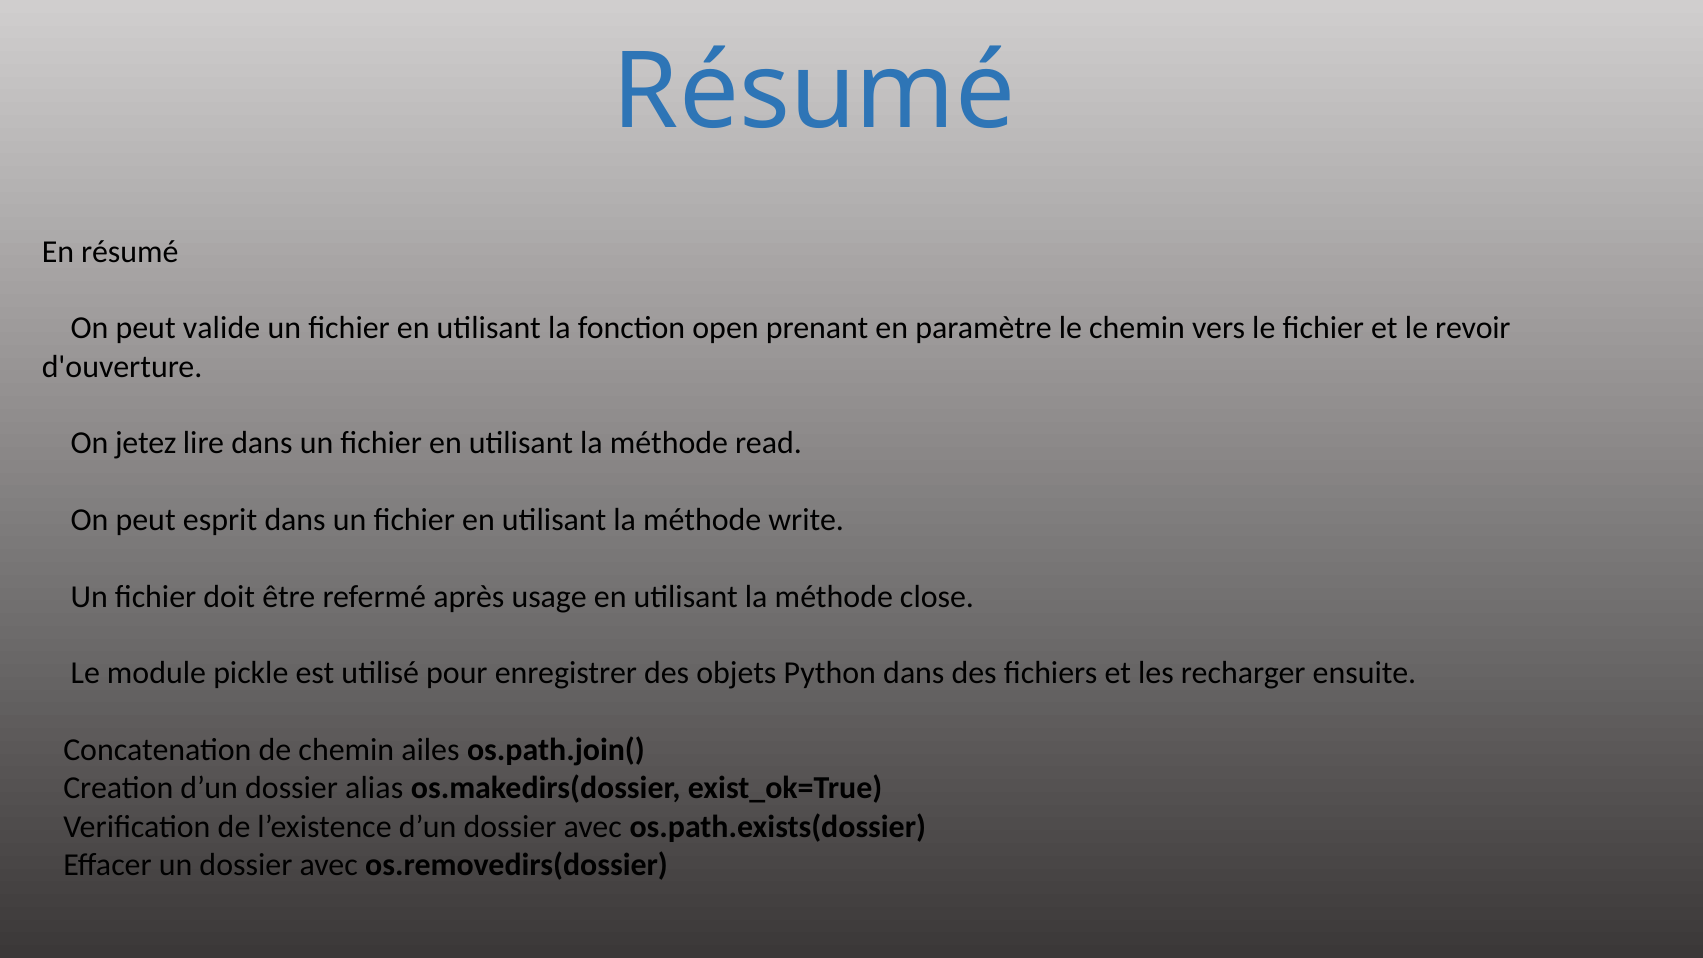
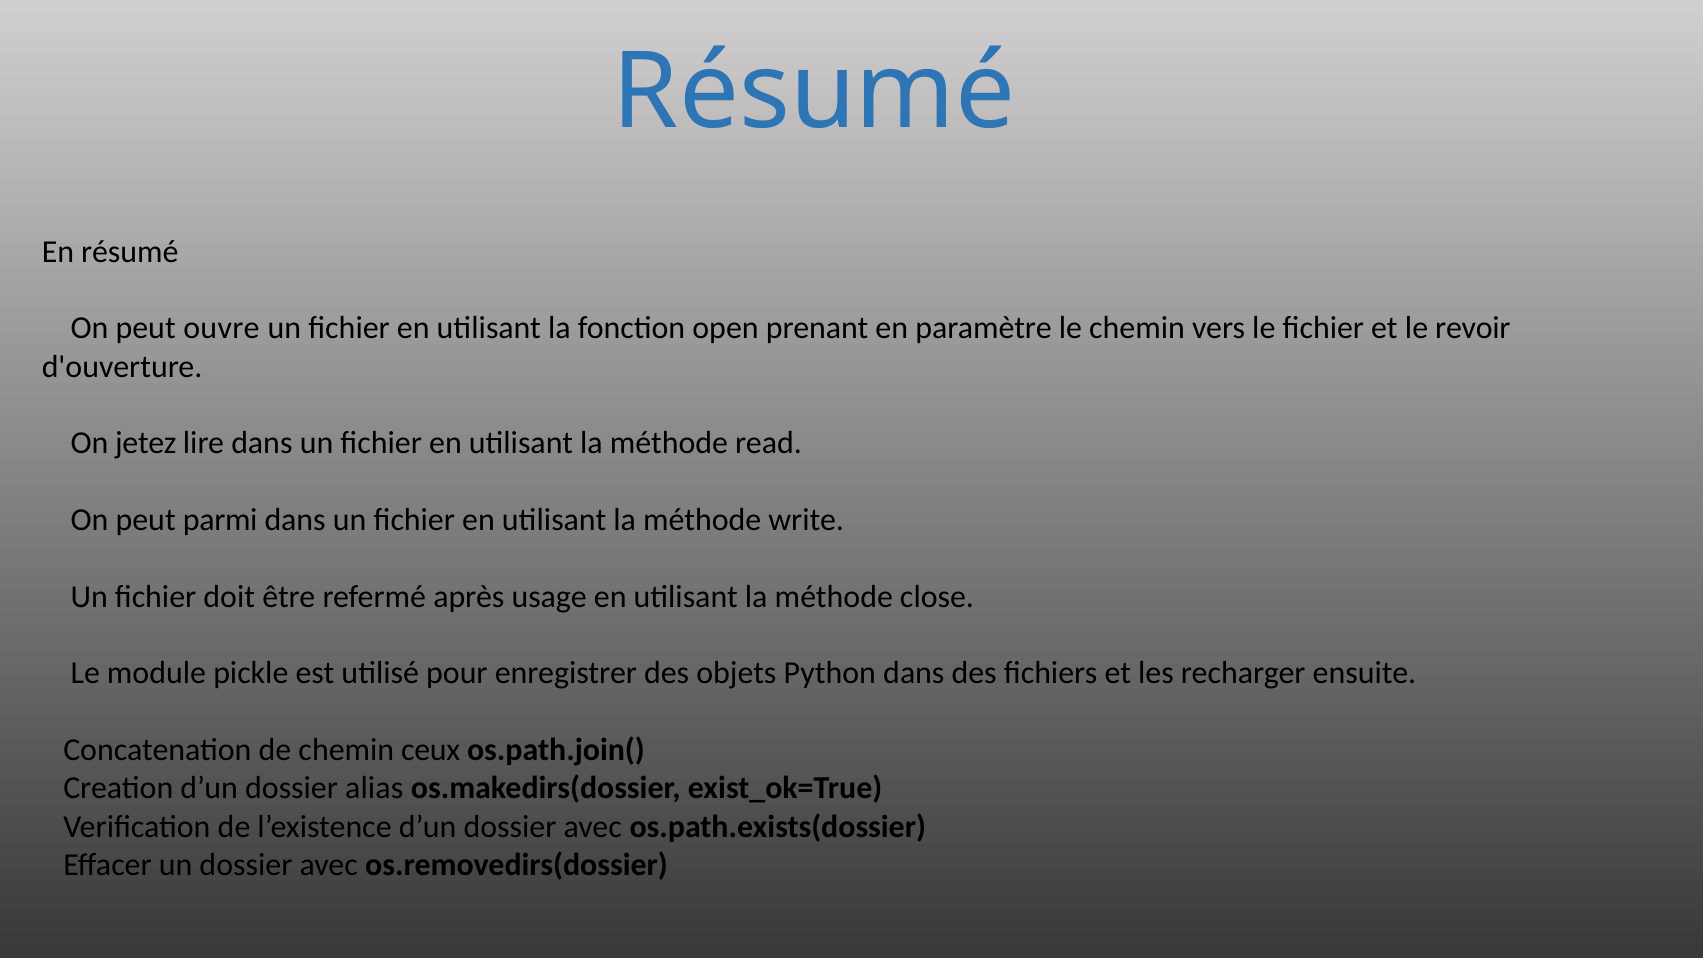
valide: valide -> ouvre (221, 328)
esprit: esprit -> parmi (220, 520)
ailes: ailes -> ceux (431, 750)
